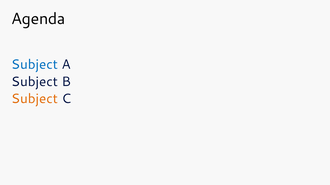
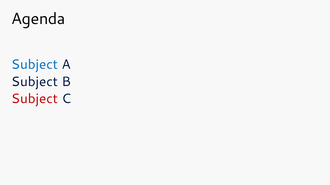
Subject colour: orange -> red (35, 99)
